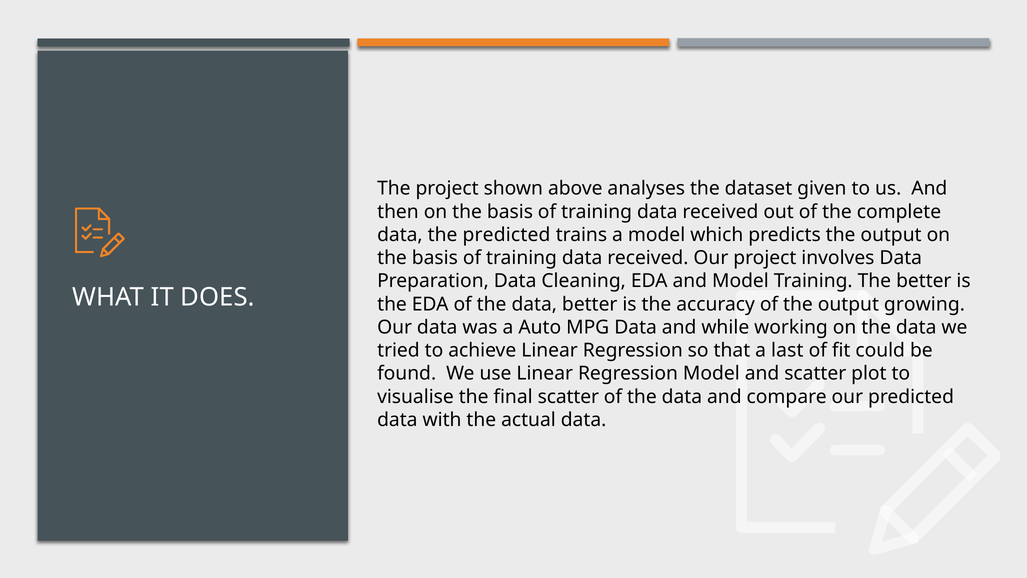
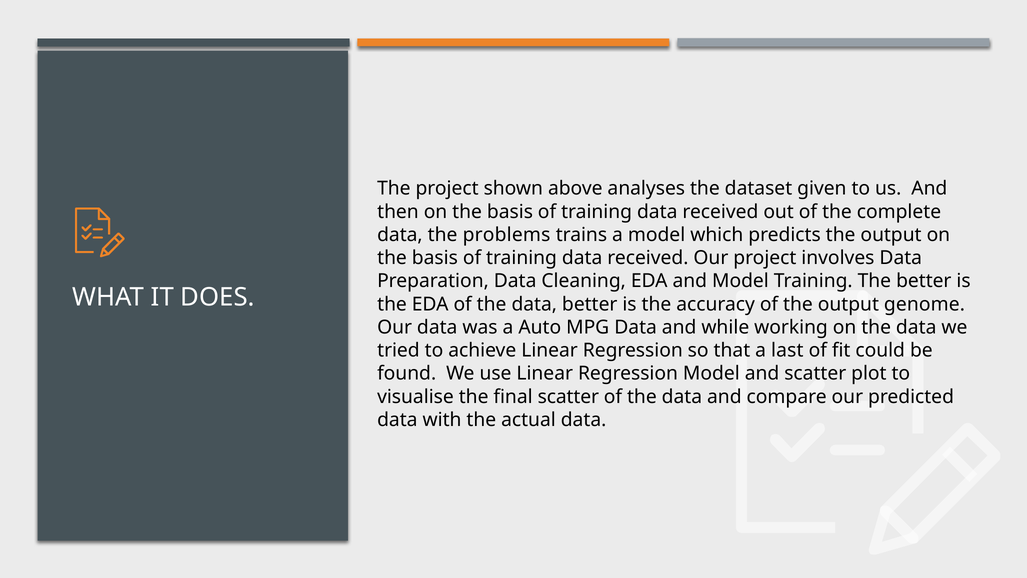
the predicted: predicted -> problems (507, 235)
growing: growing -> genome (924, 304)
